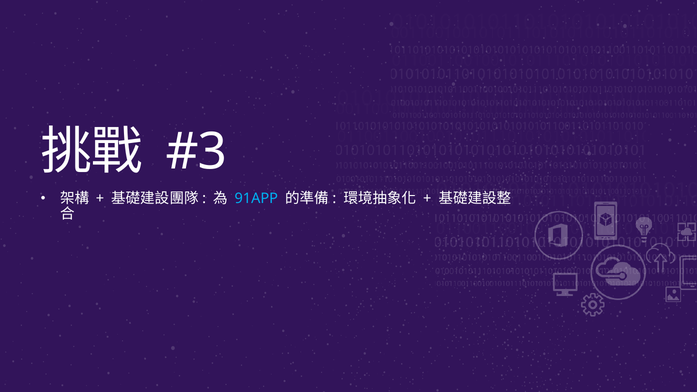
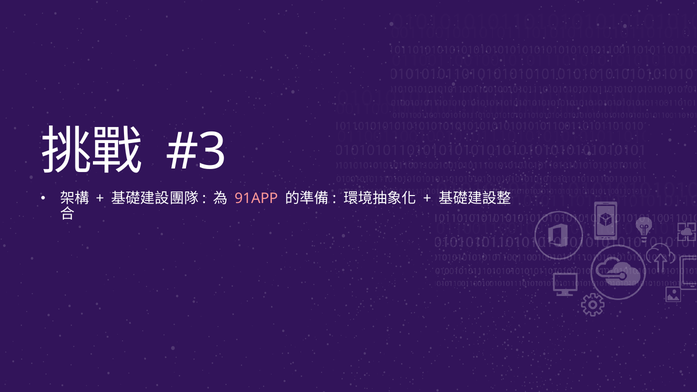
91APP colour: light blue -> pink (256, 198)
